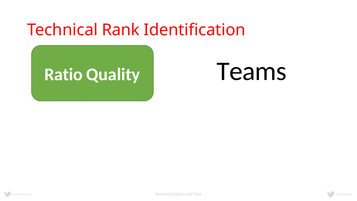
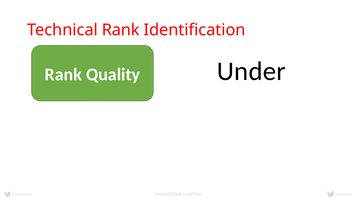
Ratio: Ratio -> Rank (63, 74)
Teams: Teams -> Under (251, 71)
